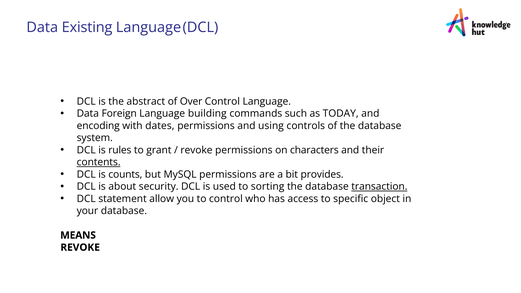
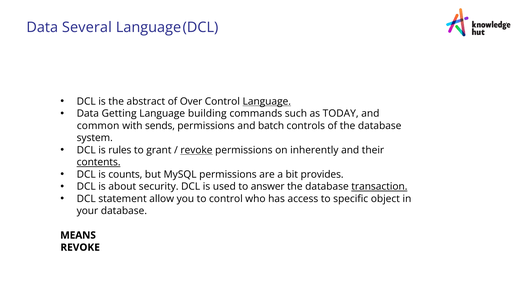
Existing: Existing -> Several (87, 28)
Language underline: none -> present (267, 102)
Foreign: Foreign -> Getting (119, 114)
encoding: encoding -> common (98, 126)
dates: dates -> sends (160, 126)
using: using -> batch (271, 126)
revoke underline: none -> present (196, 150)
characters: characters -> inherently (314, 150)
sorting: sorting -> answer (268, 187)
